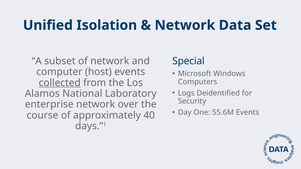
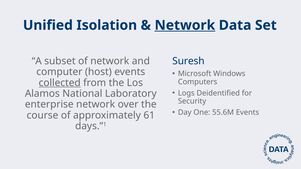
Network underline: none -> present (185, 25)
Special: Special -> Suresh (188, 61)
40: 40 -> 61 (149, 115)
